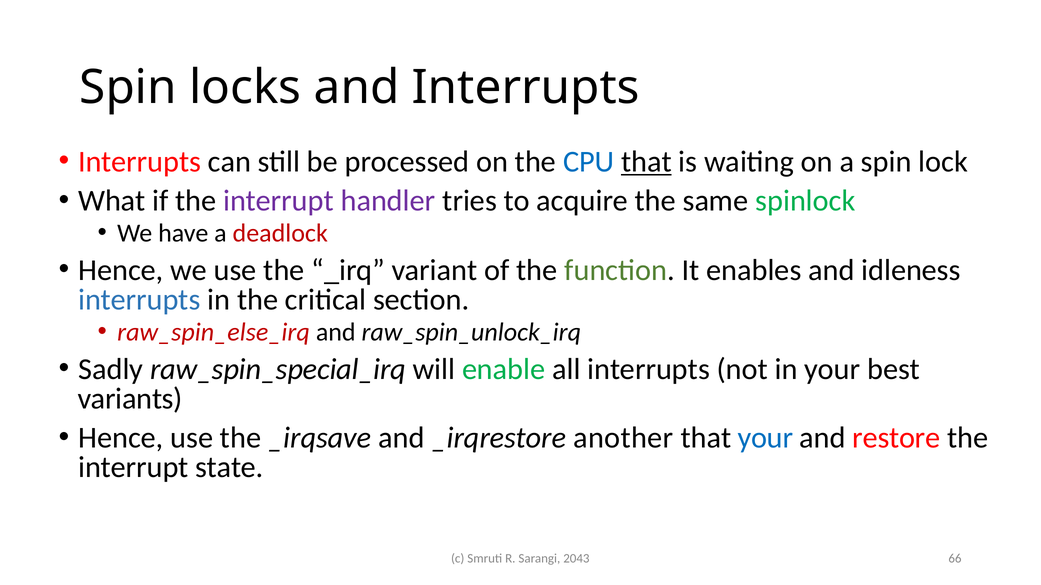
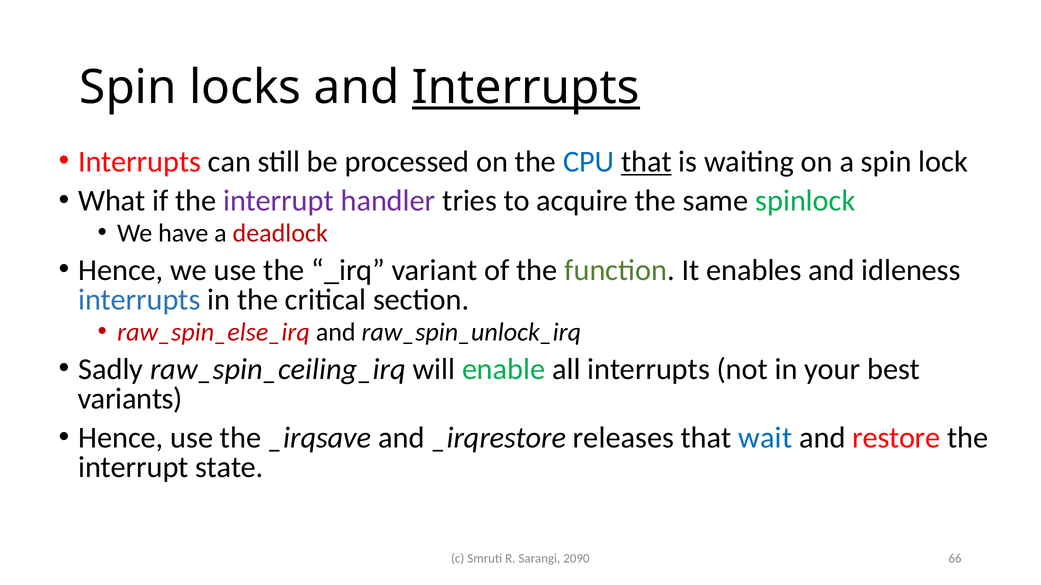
Interrupts underline: none -> present (526, 87)
raw_spin_special_irq: raw_spin_special_irq -> raw_spin_ceiling_irq (278, 370)
another: another -> releases (623, 438)
that your: your -> wait (765, 438)
2043: 2043 -> 2090 (576, 559)
